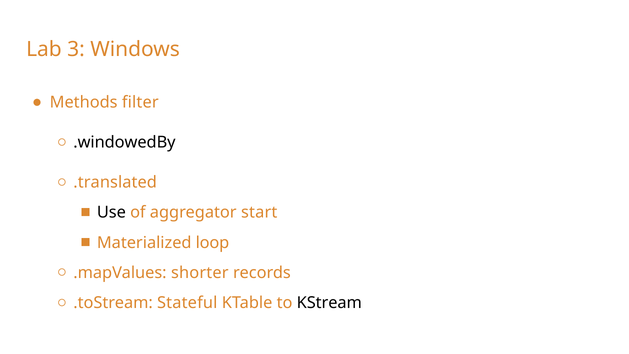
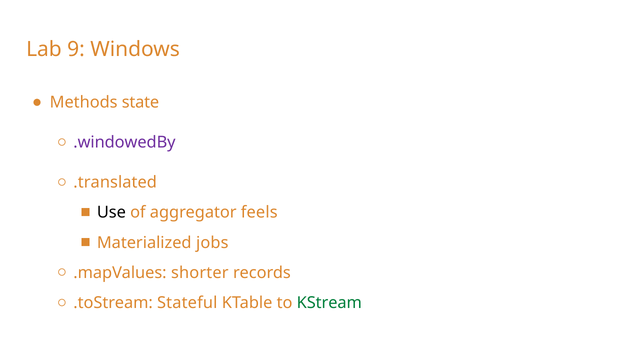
3: 3 -> 9 (76, 49)
filter: filter -> state (140, 102)
.windowedBy colour: black -> purple (124, 142)
start: start -> feels (259, 212)
loop: loop -> jobs (212, 243)
KStream colour: black -> green (329, 303)
